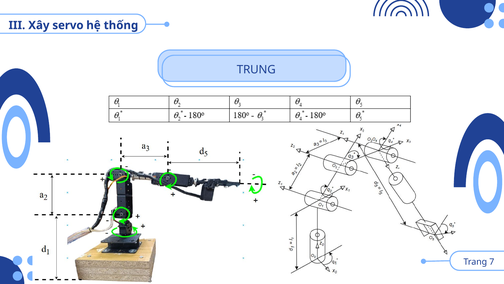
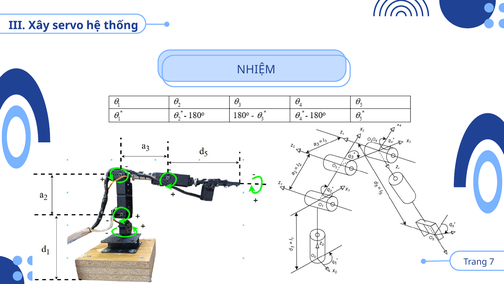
TRUNG: TRUNG -> NHIỆM (256, 70)
